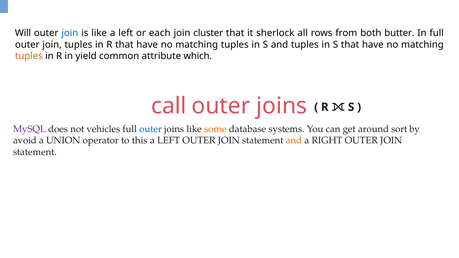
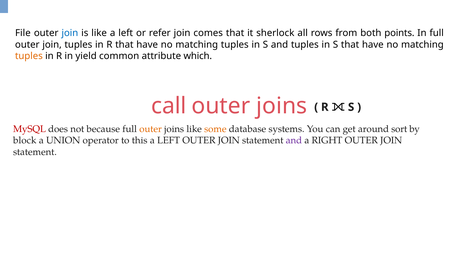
Will: Will -> File (23, 33)
each: each -> refer (160, 33)
cluster: cluster -> comes (208, 33)
butter: butter -> points (399, 33)
MySQL colour: purple -> red (29, 129)
vehicles: vehicles -> because (103, 129)
outer colour: blue -> orange (151, 129)
avoid: avoid -> block (25, 141)
and colour: orange -> purple (294, 141)
